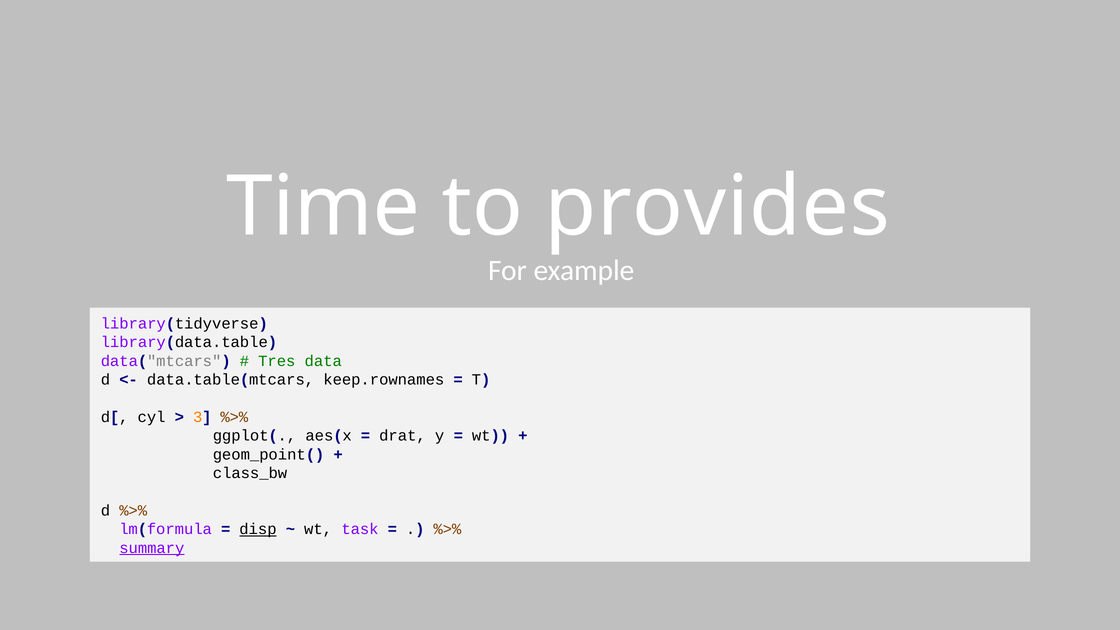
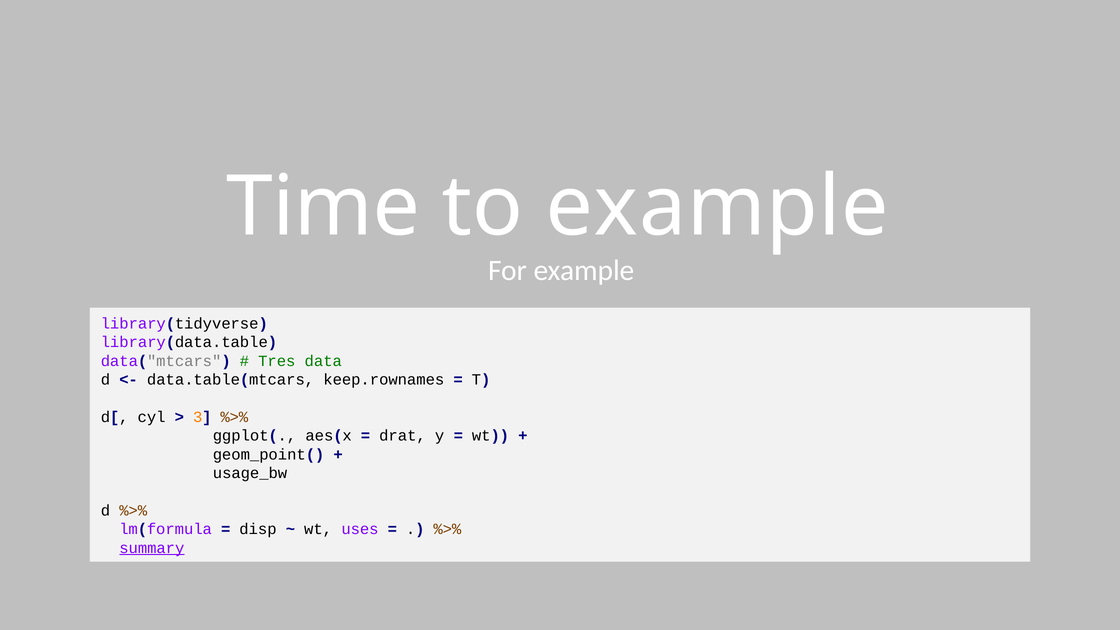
to provides: provides -> example (717, 207)
class_bw: class_bw -> usage_bw (250, 473)
disp underline: present -> none (258, 529)
task: task -> uses (360, 529)
